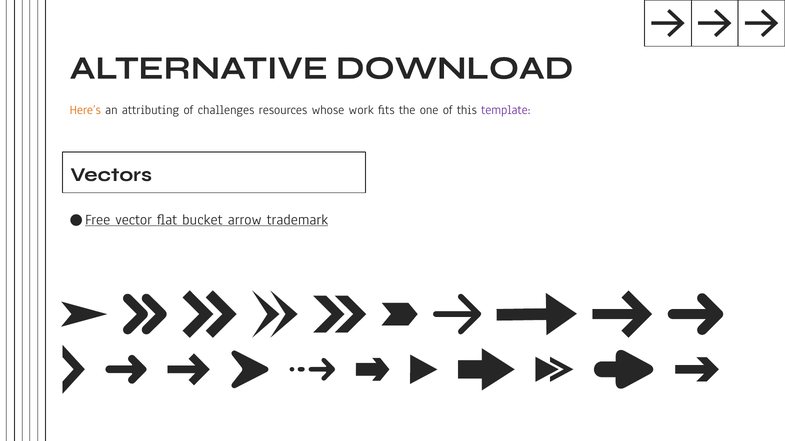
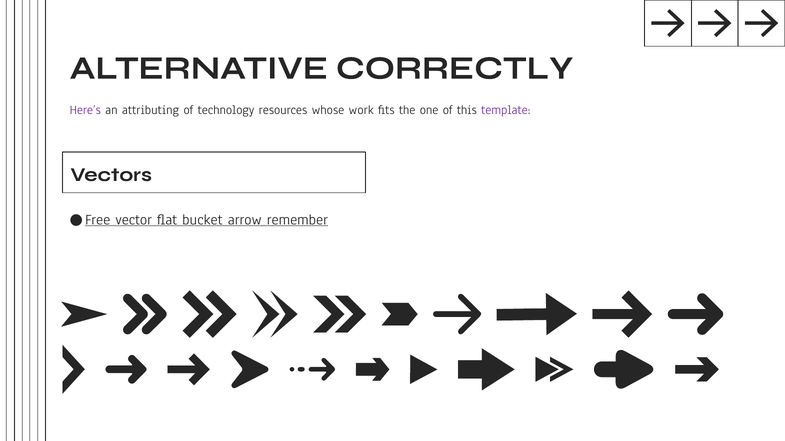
DOWNLOAD: DOWNLOAD -> CORRECTLY (455, 68)
Here’s colour: orange -> purple (85, 110)
challenges: challenges -> technology (226, 110)
trademark: trademark -> remember (297, 220)
